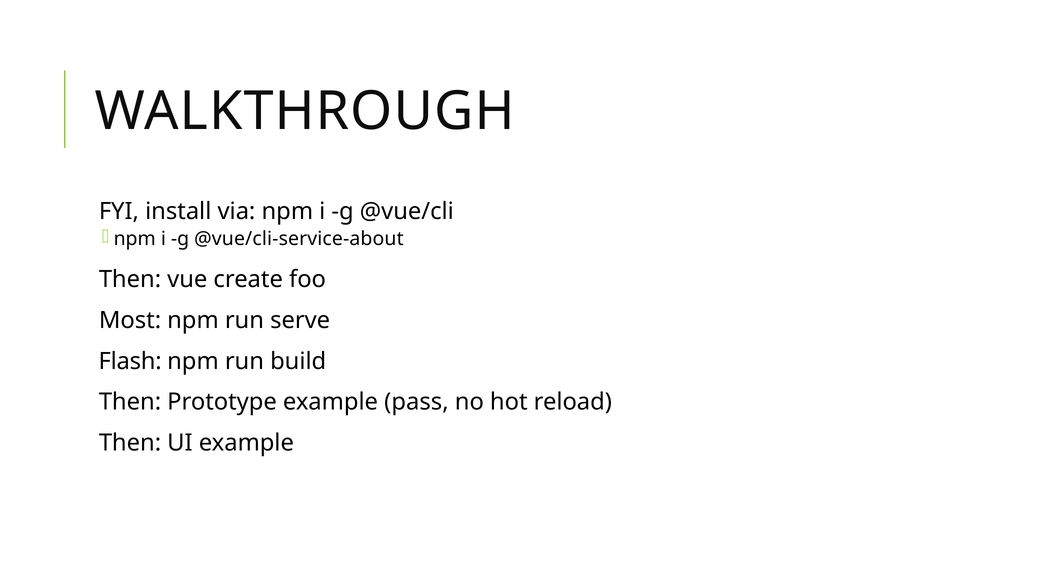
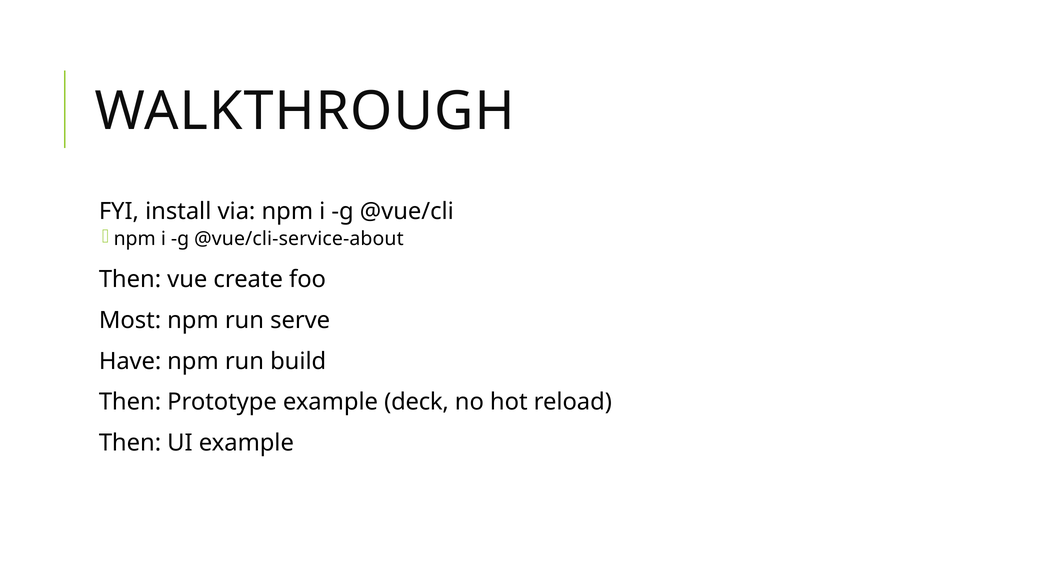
Flash: Flash -> Have (130, 361)
pass: pass -> deck (417, 402)
